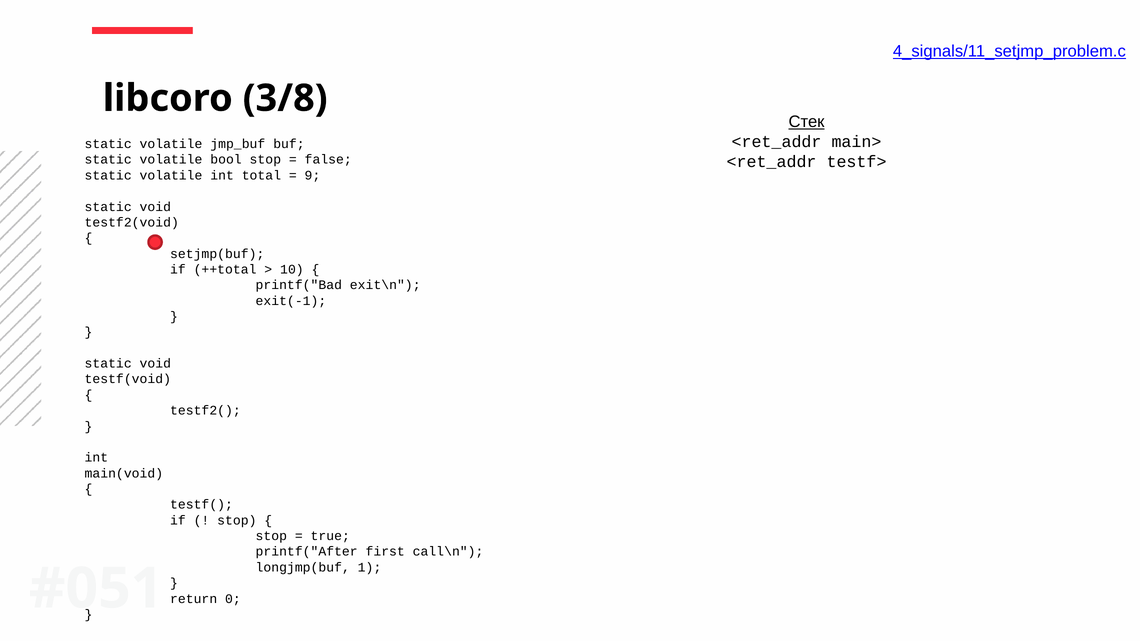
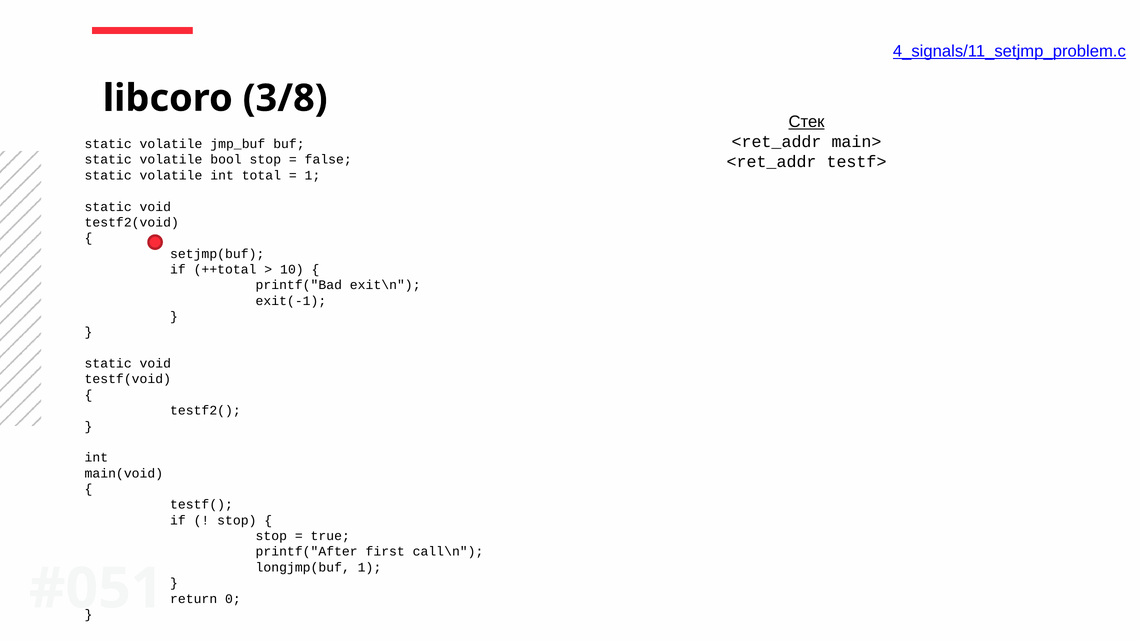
9: 9 -> 1 (312, 175)
